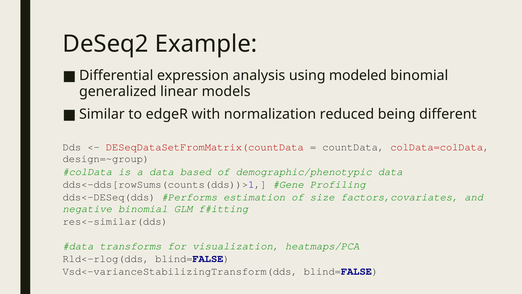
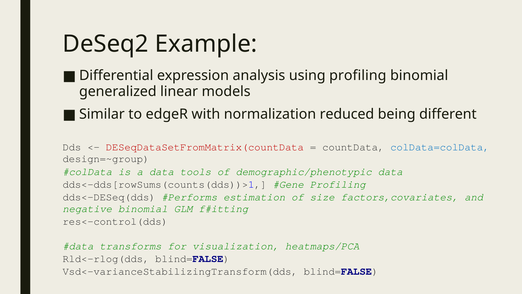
using modeled: modeled -> profiling (358, 76)
colData=colData colour: red -> blue (440, 147)
based: based -> tools (196, 171)
res<-similar(dds: res<-similar(dds -> res<-control(dds (115, 221)
